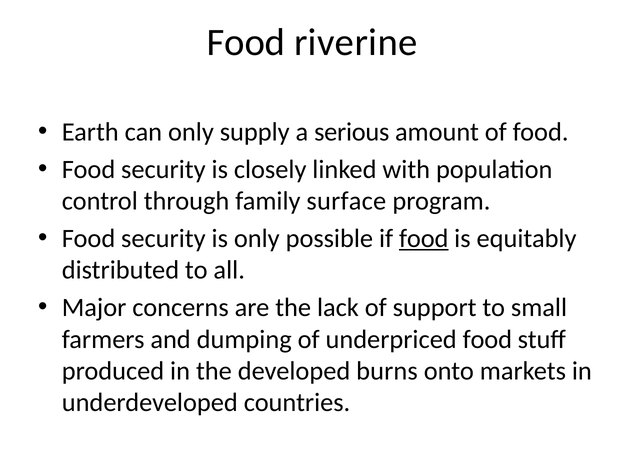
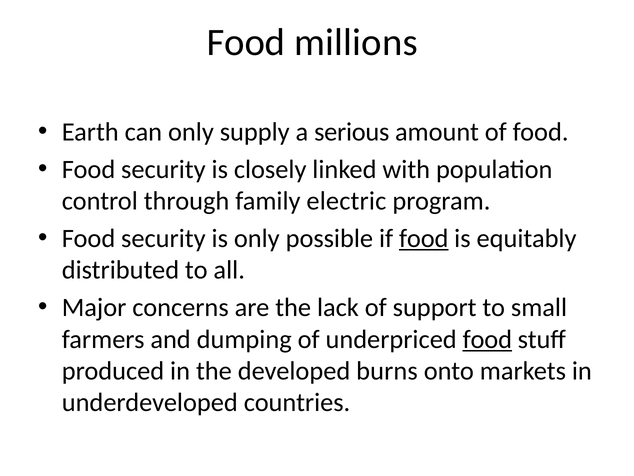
riverine: riverine -> millions (356, 42)
surface: surface -> electric (346, 201)
food underline: none -> present (487, 339)
